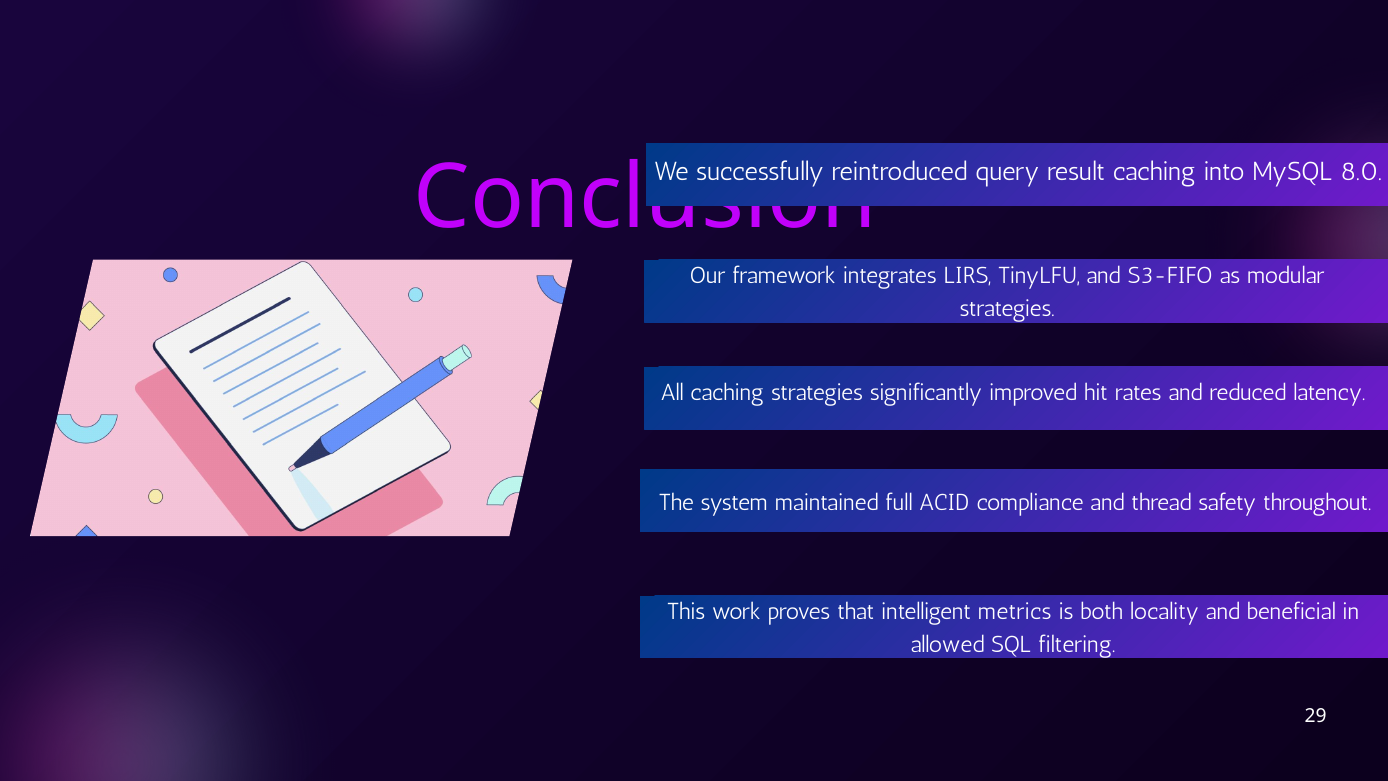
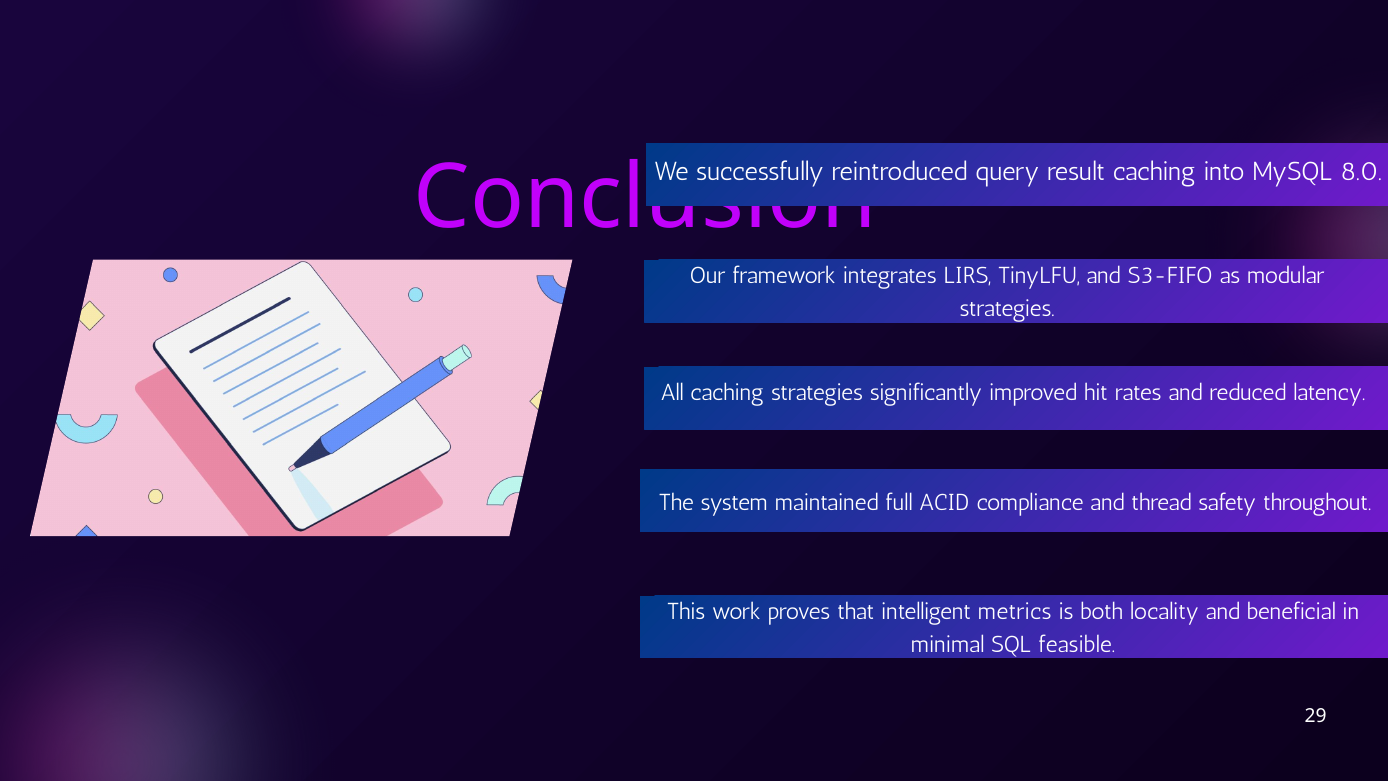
allowed: allowed -> minimal (947, 644)
filtering: filtering -> feasible (1077, 644)
